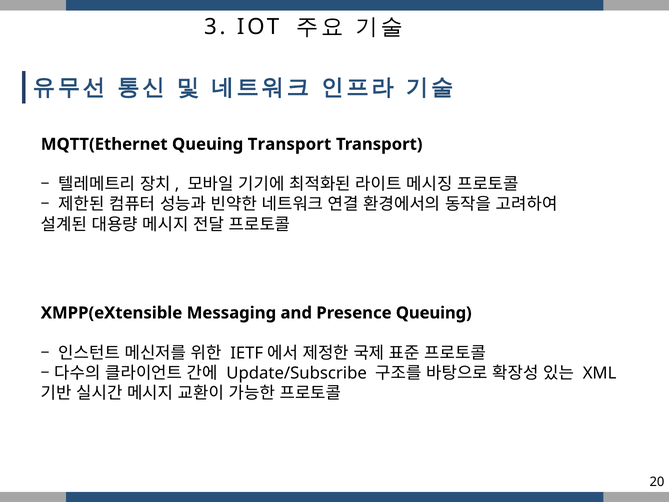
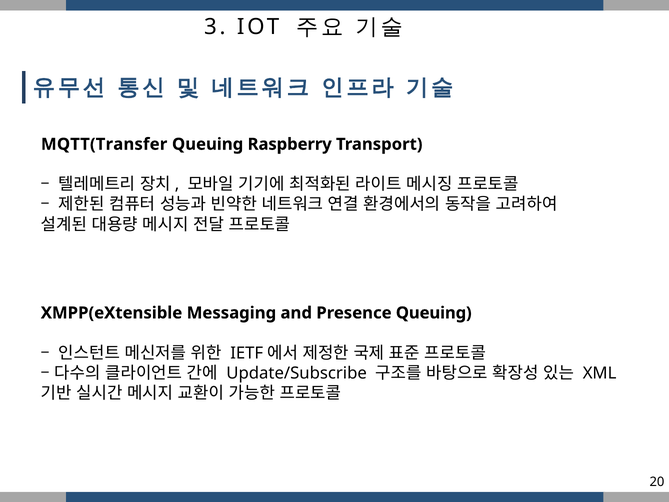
MQTT(Ethernet: MQTT(Ethernet -> MQTT(Transfer (104, 144)
Queuing Transport: Transport -> Raspberry (290, 144)
